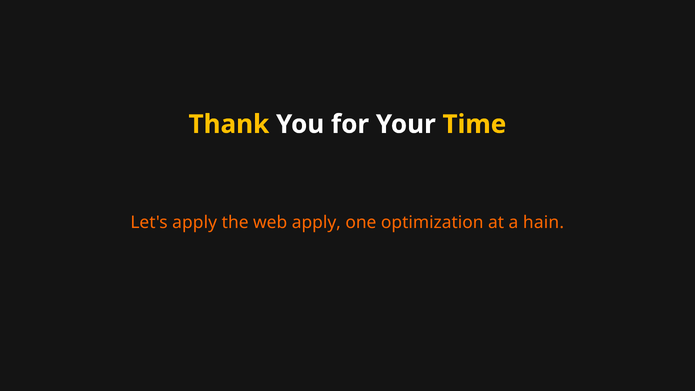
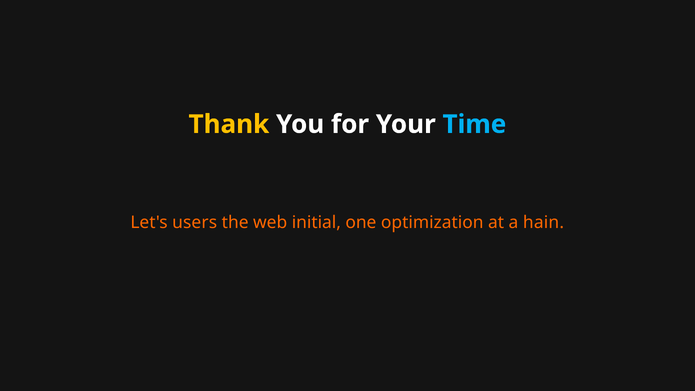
Time colour: yellow -> light blue (474, 124)
Let's apply: apply -> users (195, 223)
web apply: apply -> initial (316, 223)
